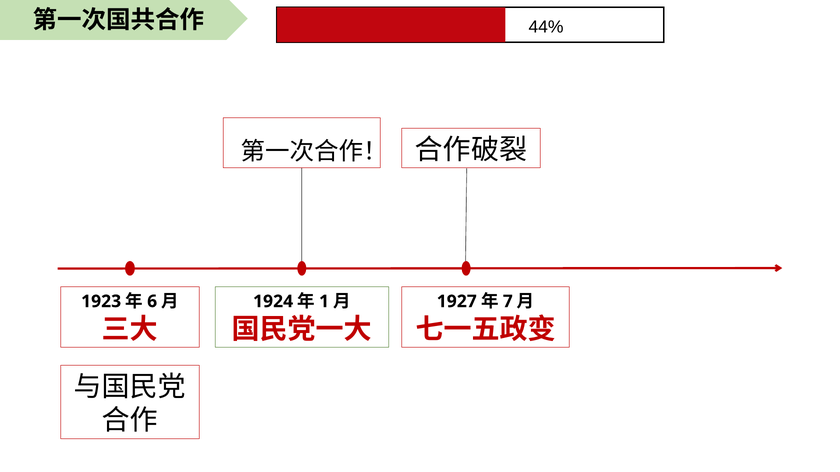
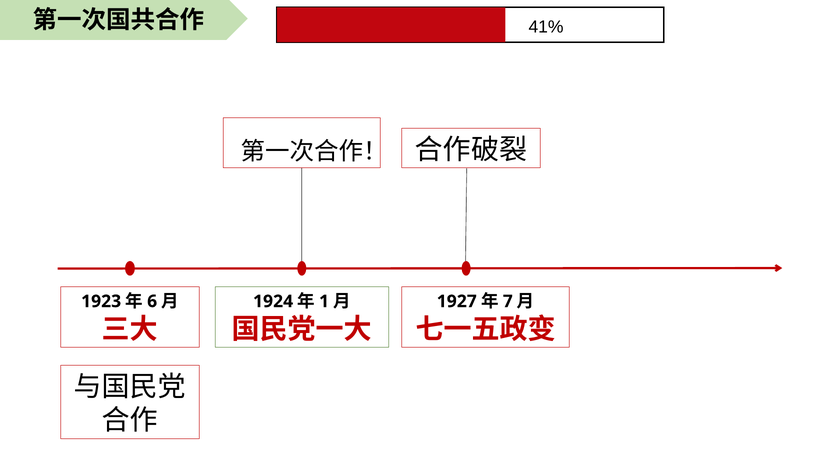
44%: 44% -> 41% (546, 27)
